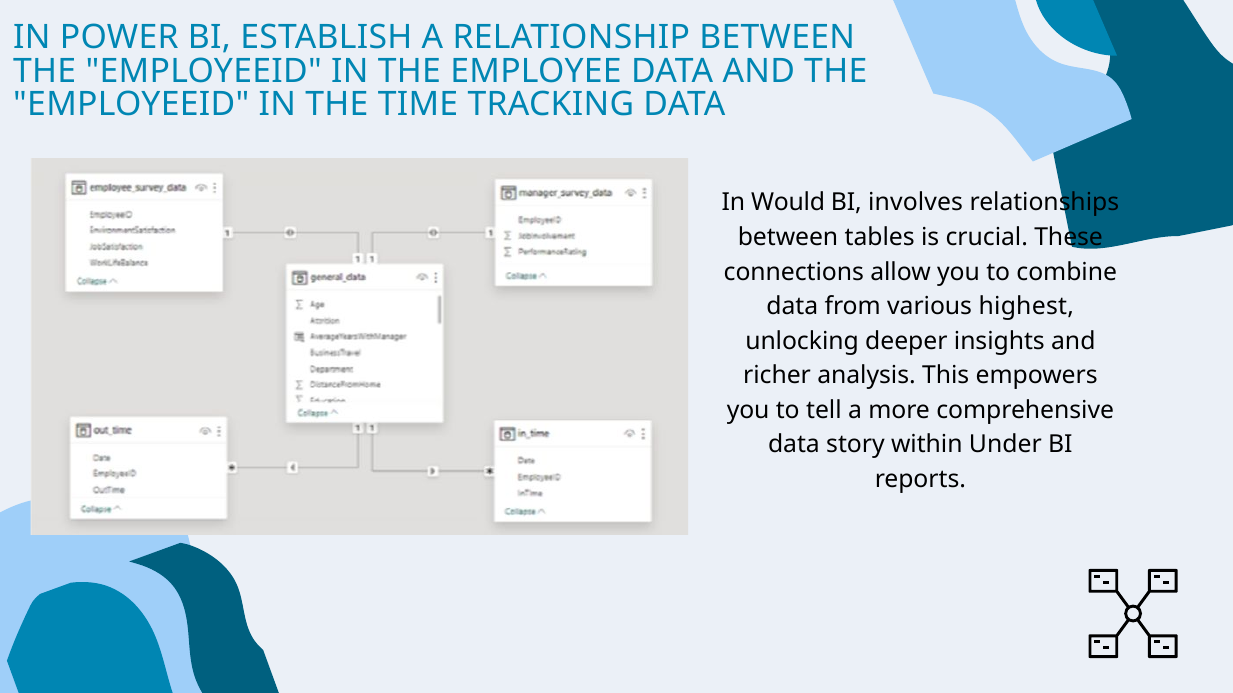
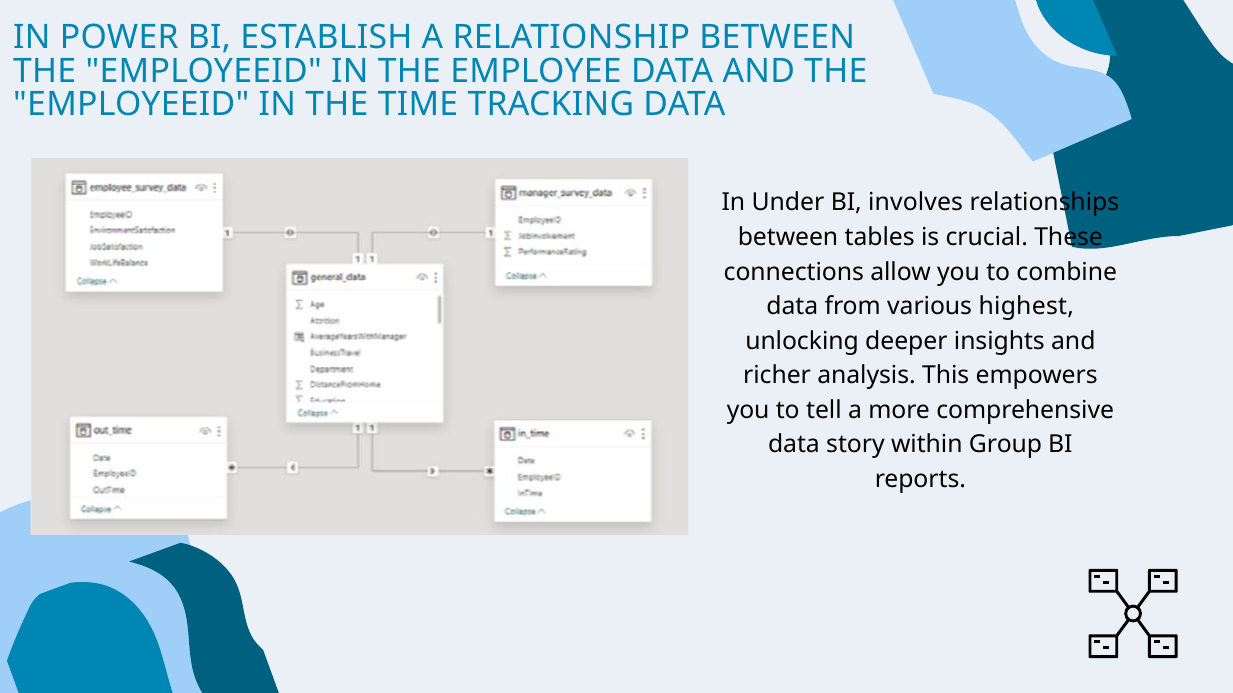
Would: Would -> Under (788, 203)
Under: Under -> Group (1005, 445)
